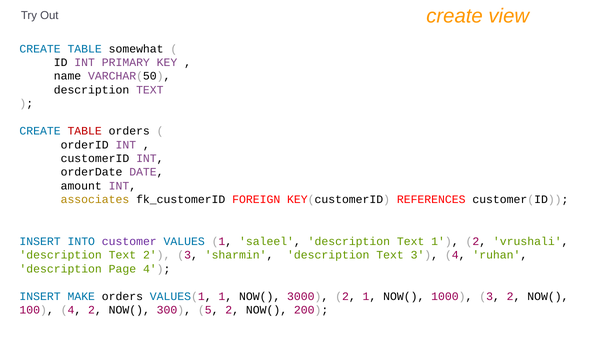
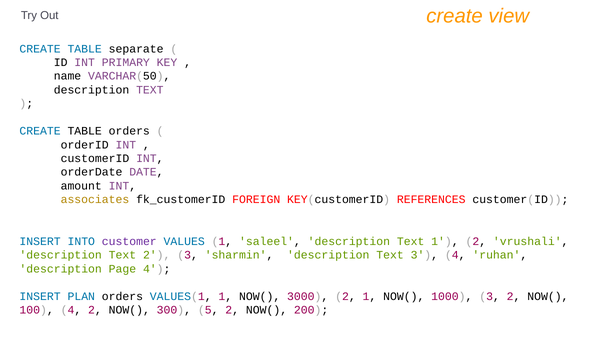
somewhat: somewhat -> separate (136, 49)
TABLE colour: red -> black (85, 131)
MAKE: MAKE -> PLAN (81, 296)
